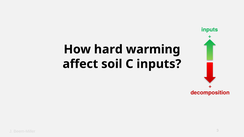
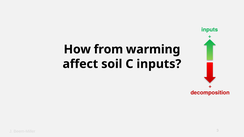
hard: hard -> from (108, 49)
